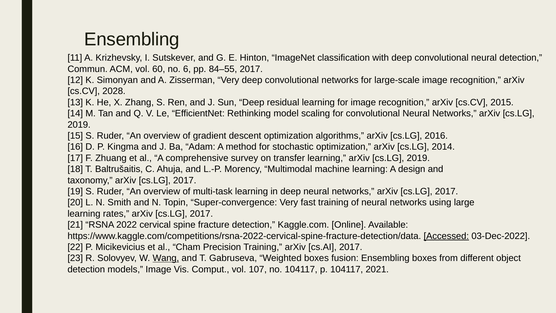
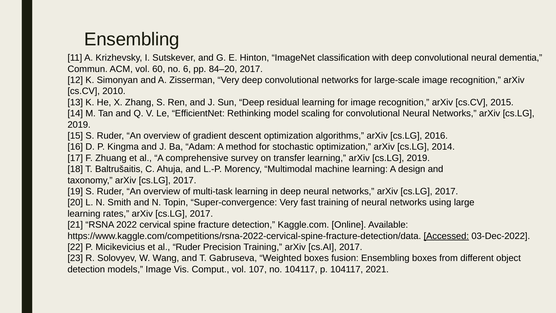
neural detection: detection -> dementia (521, 58)
84–55: 84–55 -> 84–20 (223, 69)
2028: 2028 -> 2010 (114, 91)
al Cham: Cham -> Ruder (187, 247)
Wang underline: present -> none (166, 258)
